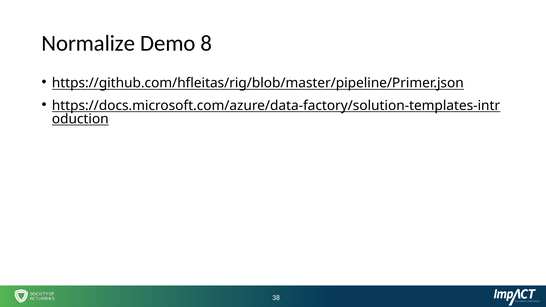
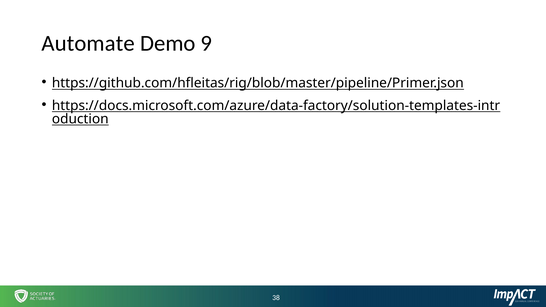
Normalize: Normalize -> Automate (88, 43)
8: 8 -> 9 (206, 43)
